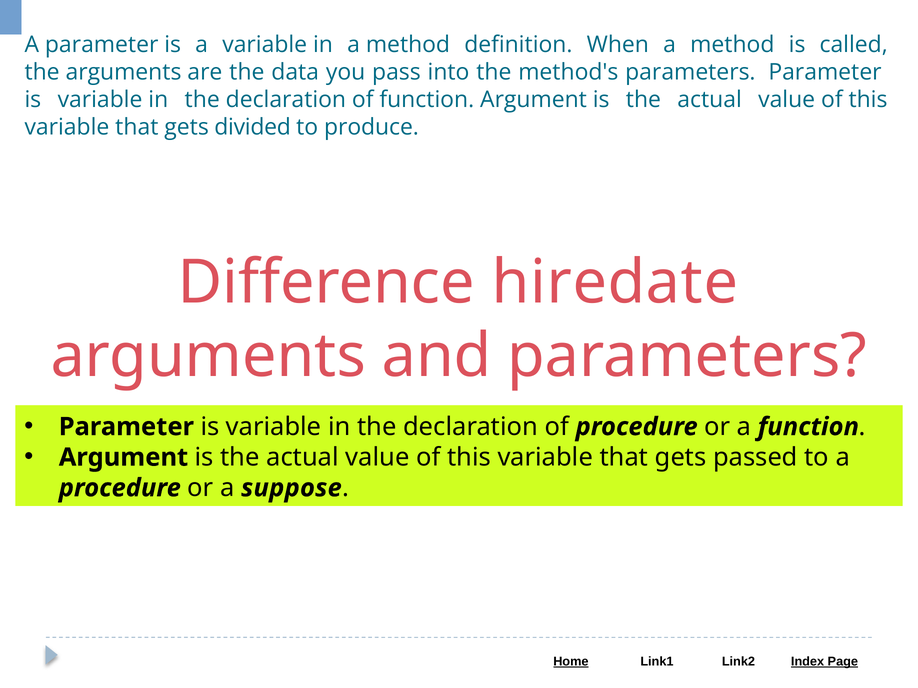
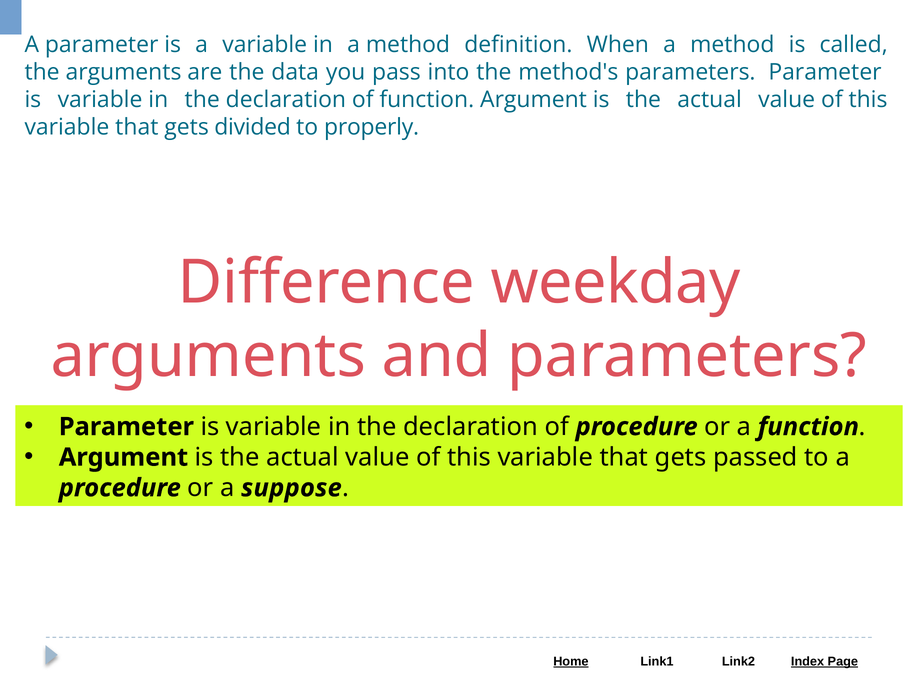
produce: produce -> properly (372, 127)
hiredate: hiredate -> weekday (616, 283)
